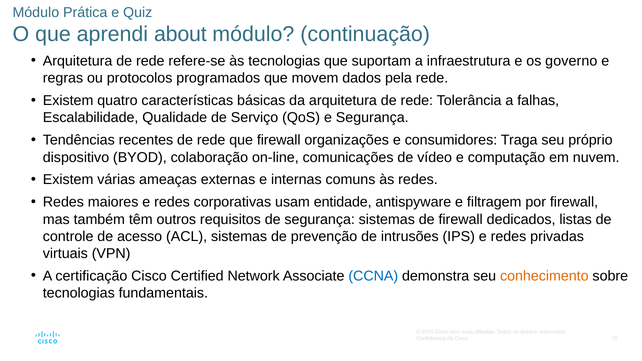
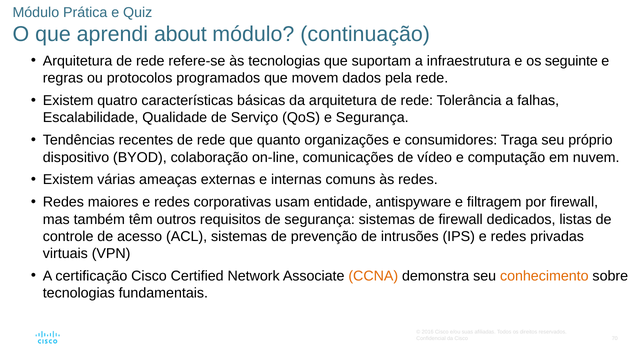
governo: governo -> seguinte (571, 61)
que firewall: firewall -> quanto (279, 140)
CCNA colour: blue -> orange (373, 276)
